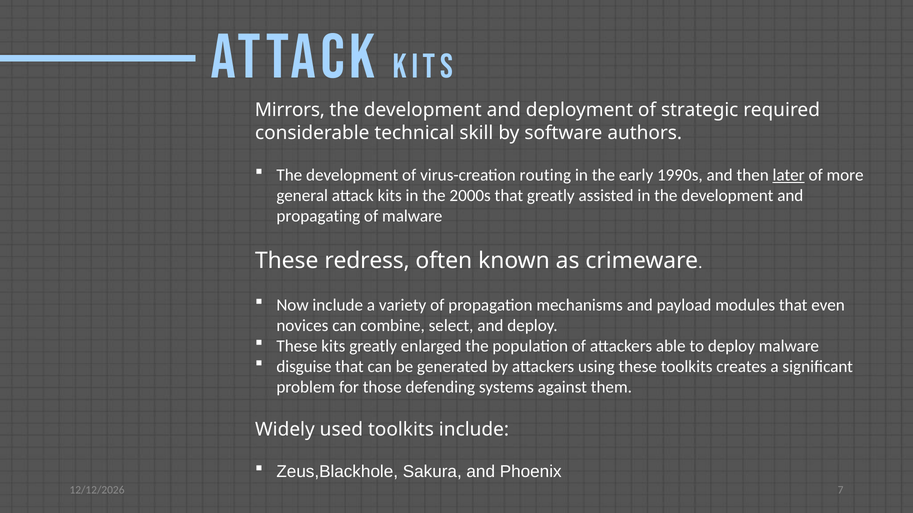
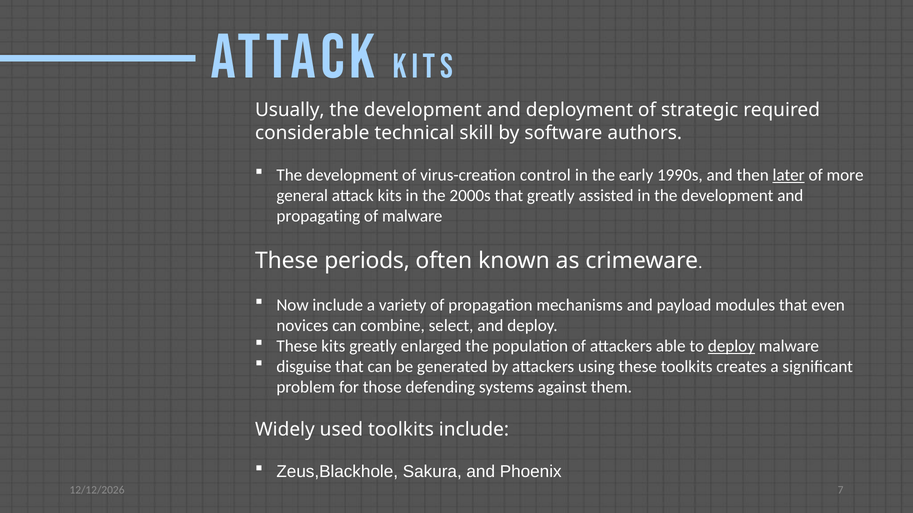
Mirrors: Mirrors -> Usually (290, 110)
routing: routing -> control (545, 175)
redress: redress -> periods (367, 261)
deploy underline: none -> present (731, 346)
